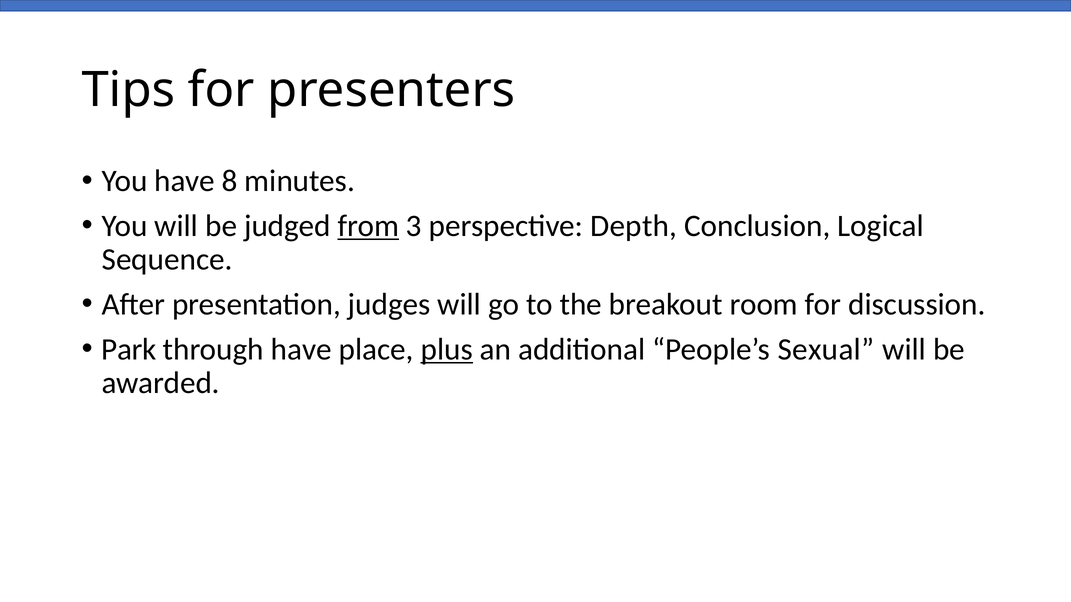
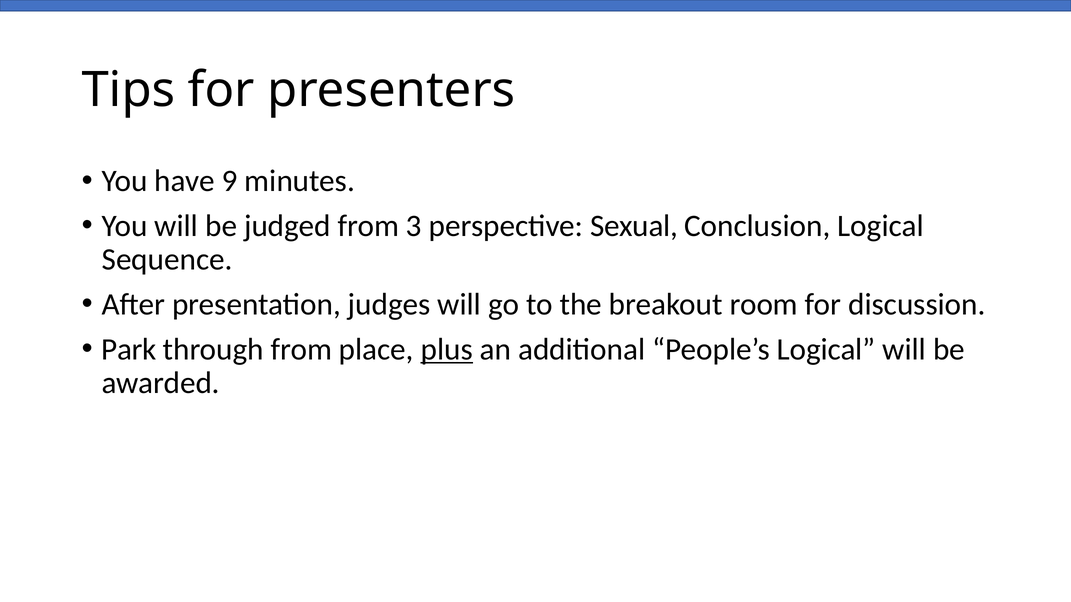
8: 8 -> 9 (229, 181)
from underline: present -> none (368, 226)
Depth: Depth -> Sexual (634, 226)
through have: have -> from (301, 350)
People’s Sexual: Sexual -> Logical (826, 350)
